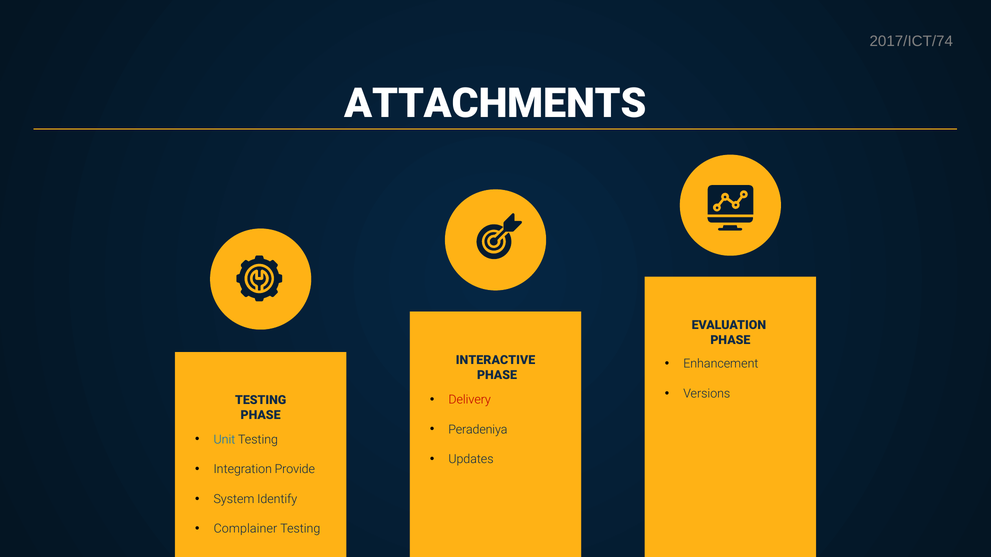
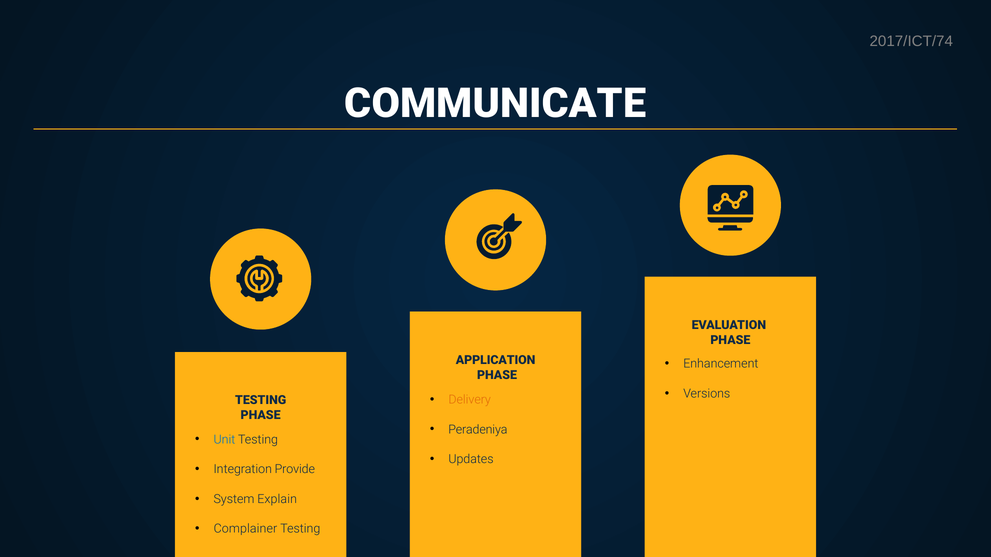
ATTACHMENTS: ATTACHMENTS -> COMMUNICATE (495, 104)
INTERACTIVE: INTERACTIVE -> APPLICATION (496, 361)
Delivery colour: red -> orange (470, 400)
Identify: Identify -> Explain (277, 500)
